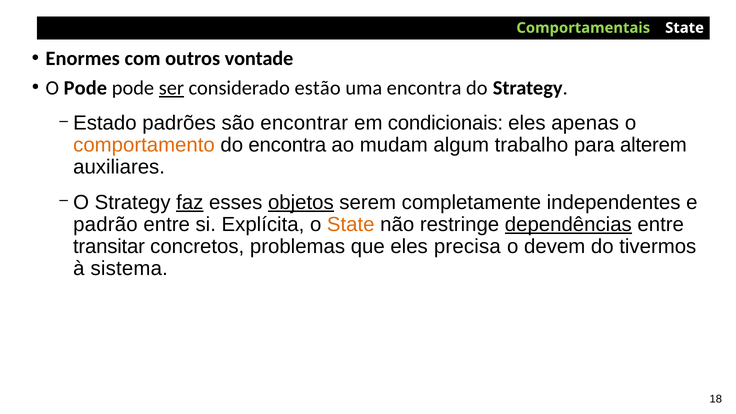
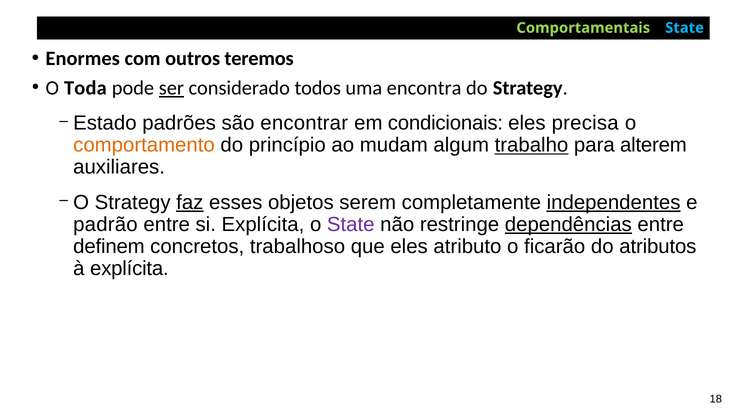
State colour: white -> light blue (685, 28)
vontade: vontade -> teremos (259, 58)
O Pode: Pode -> Toda (85, 88)
estão: estão -> todos (318, 88)
apenas: apenas -> precisa (585, 123)
do encontra: encontra -> princípio (287, 145)
trabalho underline: none -> present (531, 145)
objetos underline: present -> none (301, 202)
independentes underline: none -> present (614, 202)
State colour: orange -> purple (351, 224)
transitar: transitar -> definem (109, 246)
problemas: problemas -> trabalhoso (298, 246)
precisa: precisa -> atributo (467, 246)
devem: devem -> ficarão (555, 246)
tivermos: tivermos -> atributos (658, 246)
à sistema: sistema -> explícita (129, 268)
